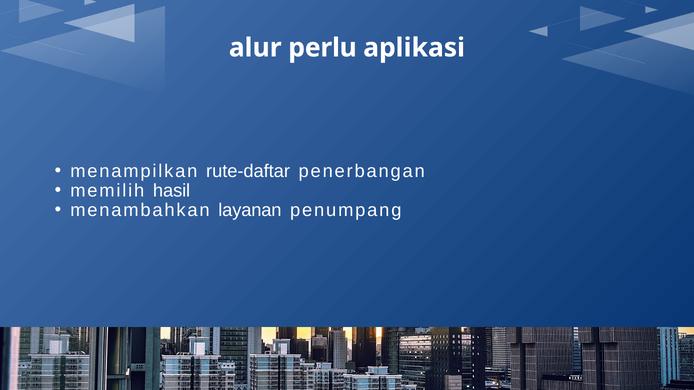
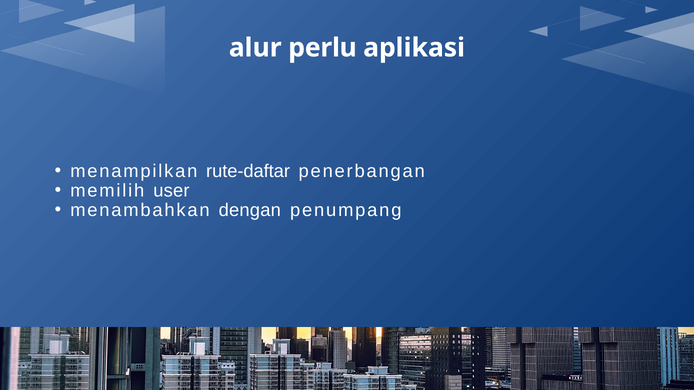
hasil: hasil -> user (171, 191)
layanan: layanan -> dengan (250, 210)
